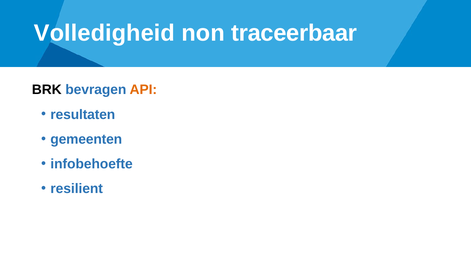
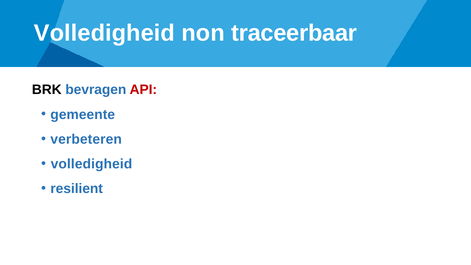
API colour: orange -> red (143, 90)
resultaten: resultaten -> gemeente (83, 114)
gemeenten: gemeenten -> verbeteren (86, 139)
infobehoefte: infobehoefte -> volledigheid (91, 164)
